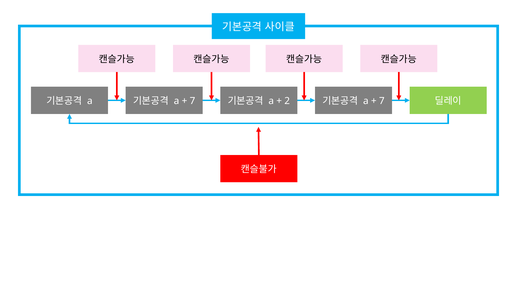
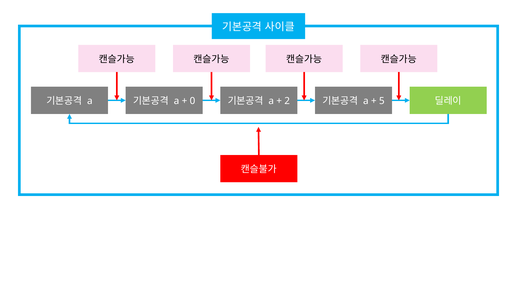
7: 7 -> 0 (193, 101)
7: 7 -> 5 (382, 101)
